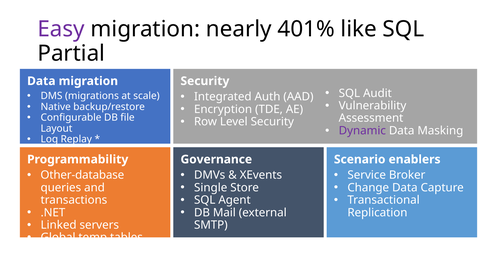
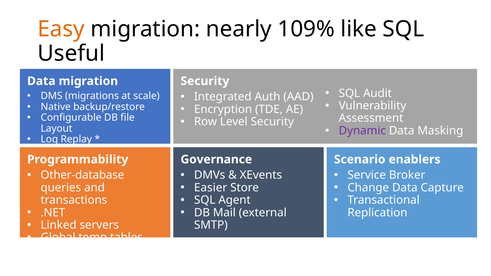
Easy colour: purple -> orange (61, 29)
401%: 401% -> 109% (306, 29)
Partial: Partial -> Useful (71, 53)
Single: Single -> Easier (211, 188)
